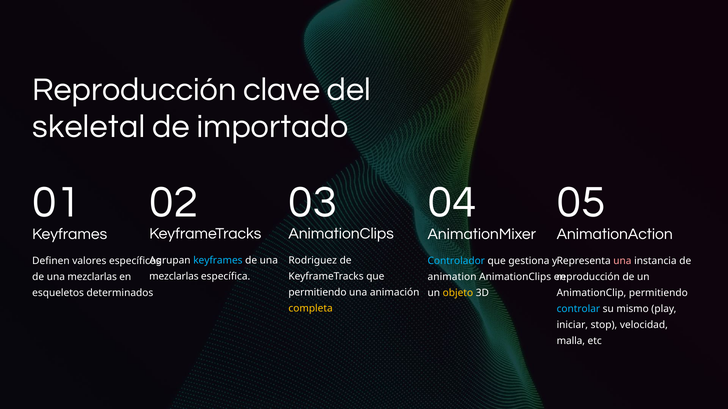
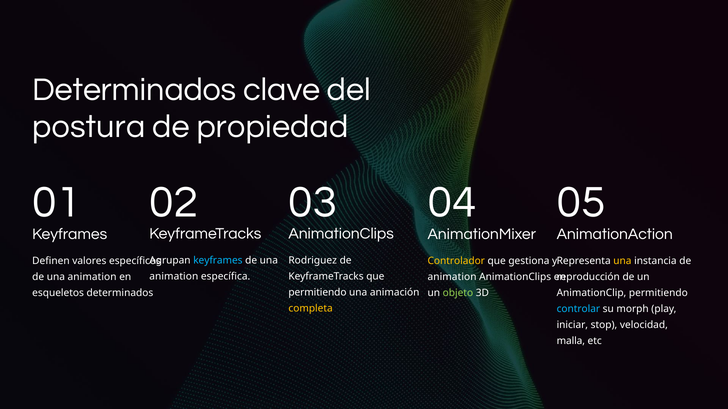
Reproducción: Reproducción -> Determinados (134, 90)
skeletal: skeletal -> postura (89, 127)
importado: importado -> propiedad (272, 127)
Controlador colour: light blue -> yellow (456, 261)
una colour: pink -> yellow (622, 261)
mezclarlas: mezclarlas -> animation (174, 277)
mezclarlas: mezclarlas -> animation (92, 277)
objeto colour: yellow -> light green (458, 293)
mismo: mismo -> morph (633, 309)
